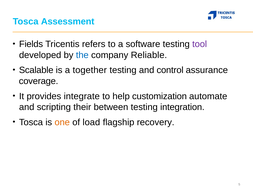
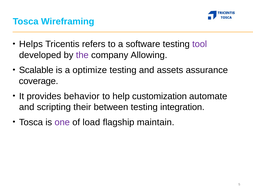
Assessment: Assessment -> Wireframing (68, 22)
Fields: Fields -> Helps (31, 44)
the colour: blue -> purple (82, 55)
Reliable: Reliable -> Allowing (149, 55)
together: together -> optimize (90, 70)
control: control -> assets (170, 70)
integrate: integrate -> behavior (82, 97)
one colour: orange -> purple (62, 123)
recovery: recovery -> maintain (156, 123)
